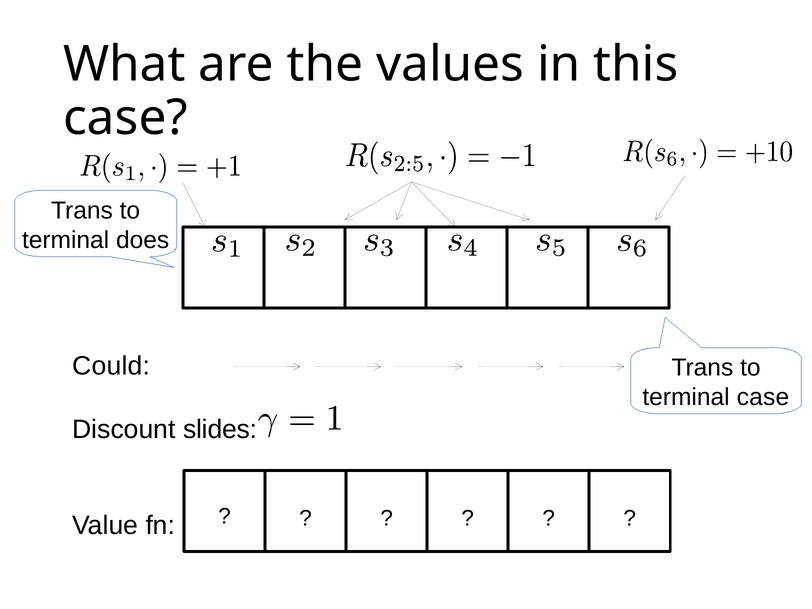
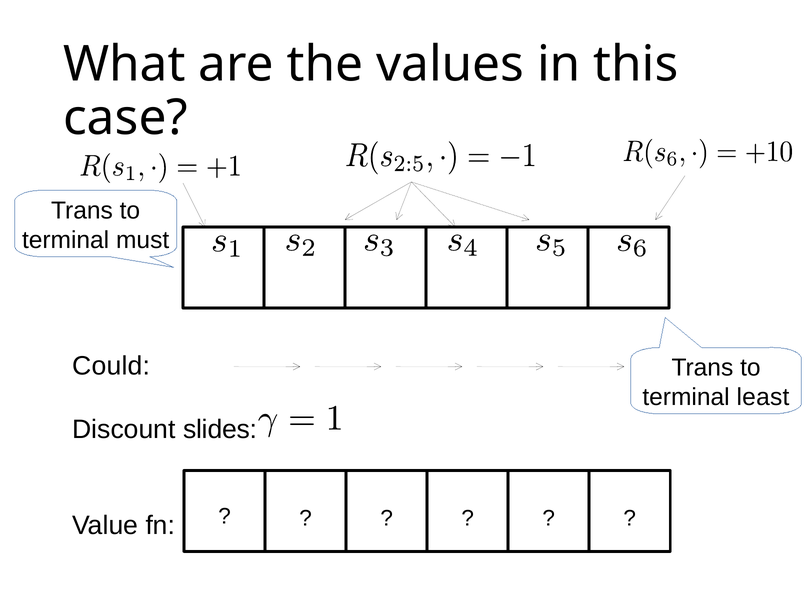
does: does -> must (143, 240)
terminal case: case -> least (763, 397)
